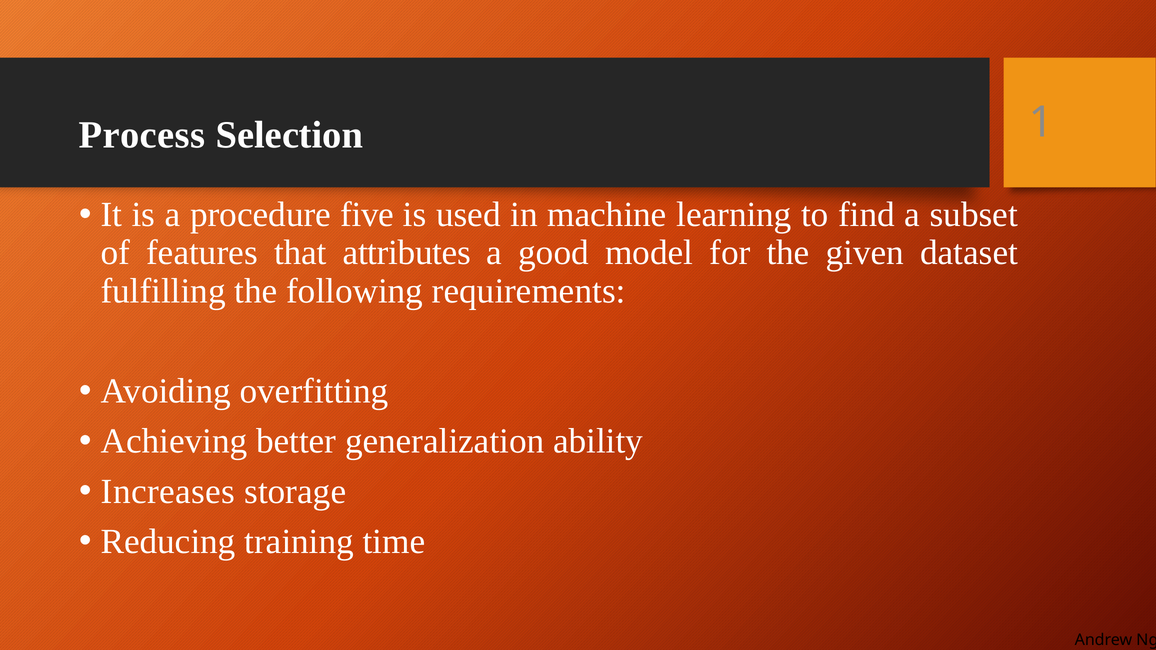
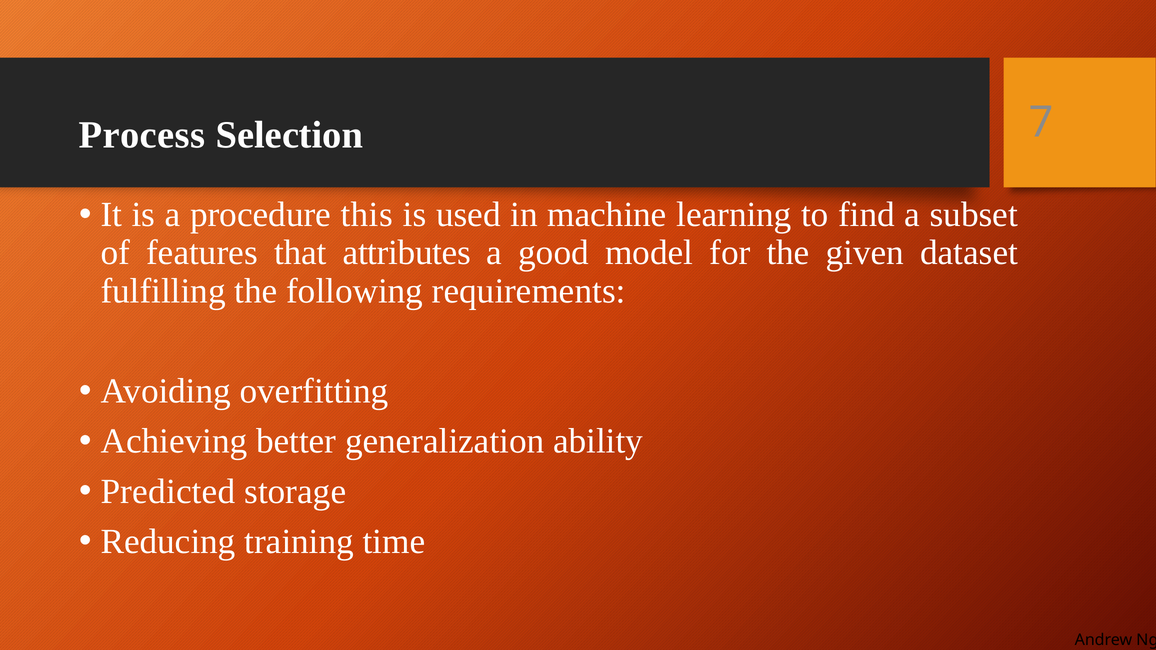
1: 1 -> 7 (1041, 123)
five: five -> this (367, 215)
Increases: Increases -> Predicted (168, 492)
